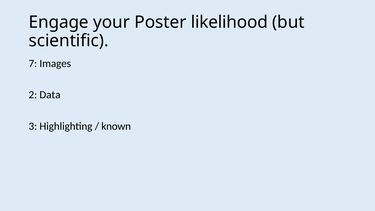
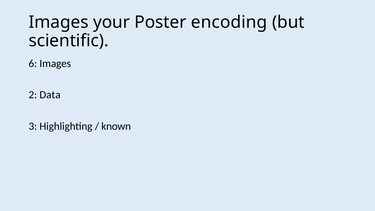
Engage: Engage -> Images (59, 22)
likelihood: likelihood -> encoding (229, 22)
7: 7 -> 6 (33, 63)
